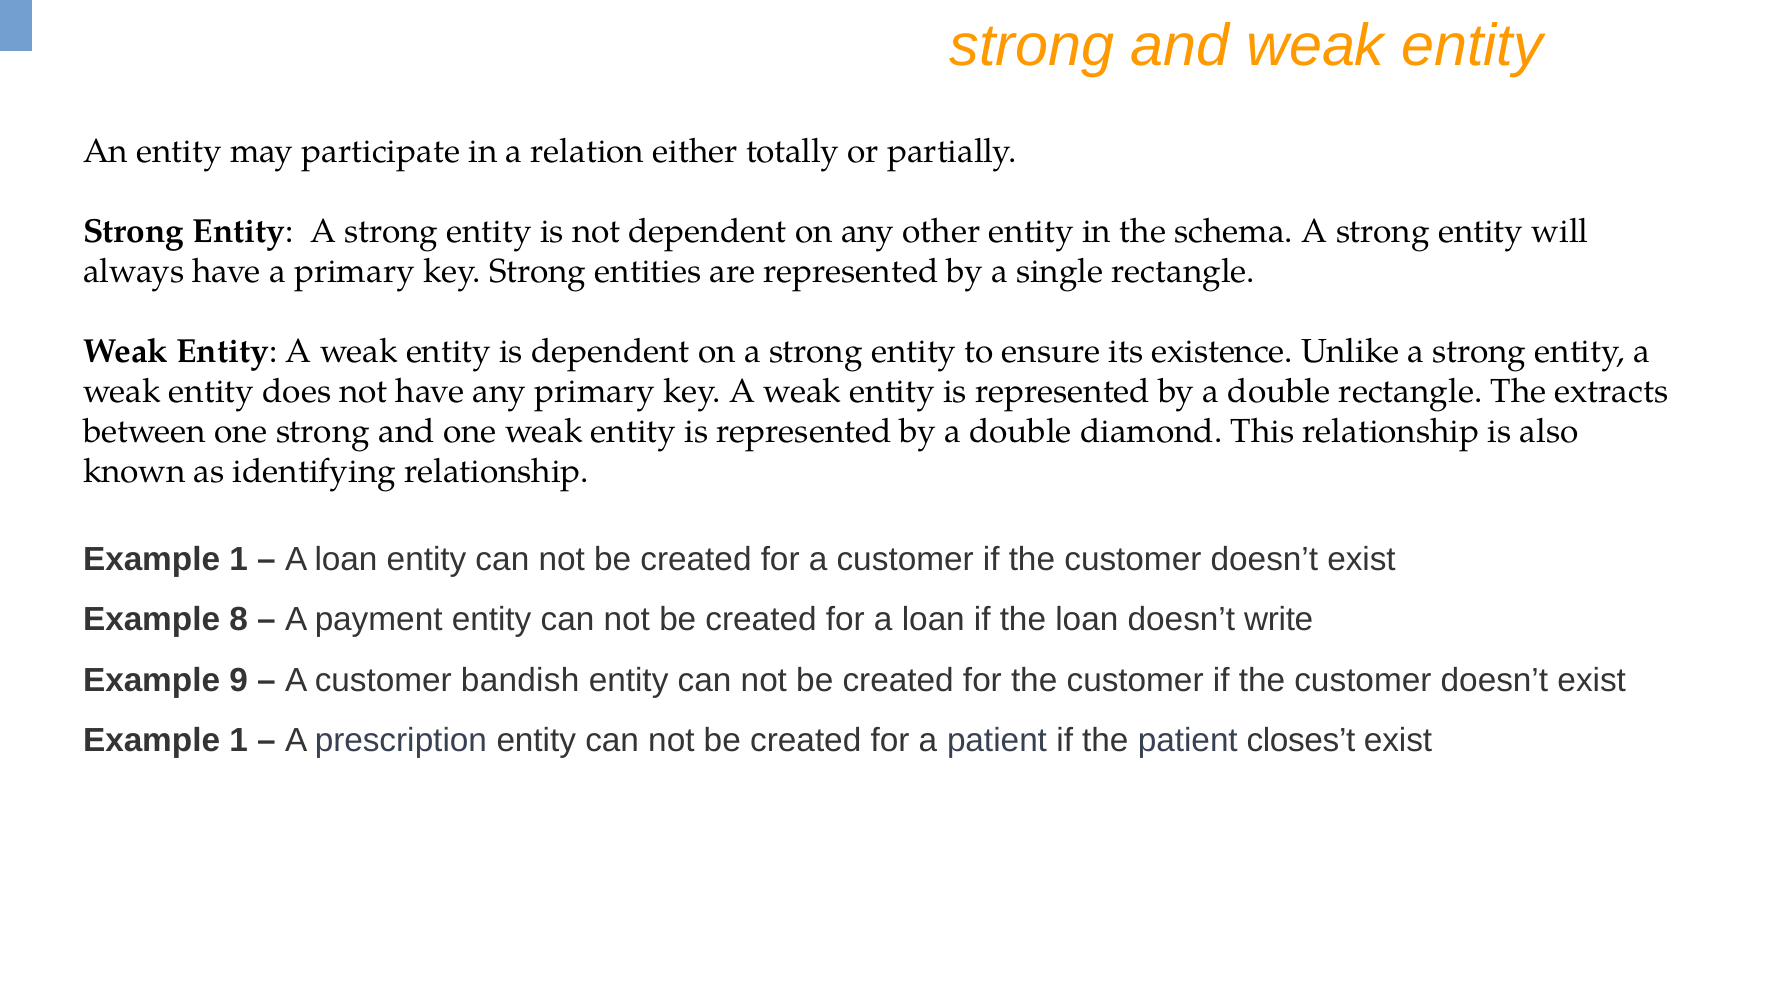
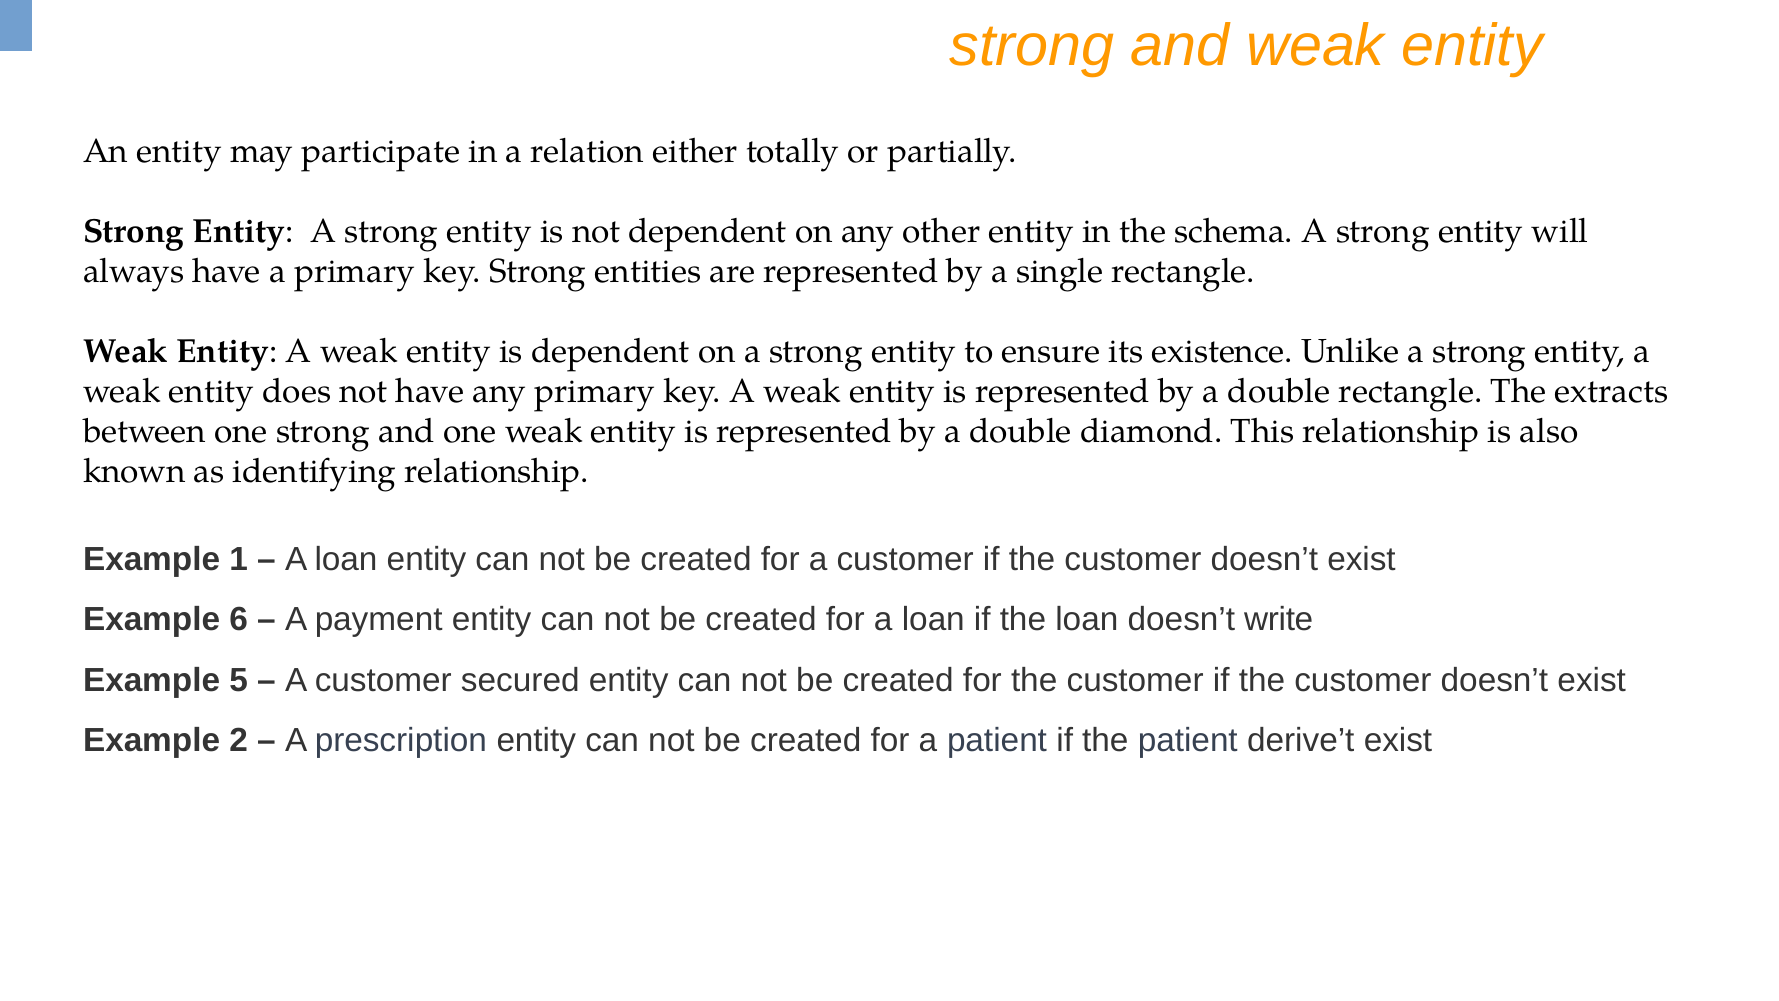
8: 8 -> 6 (239, 620)
9: 9 -> 5 (239, 680)
bandish: bandish -> secured (520, 680)
1: 1 -> 2 (239, 740)
closes’t: closes’t -> derive’t (1301, 740)
